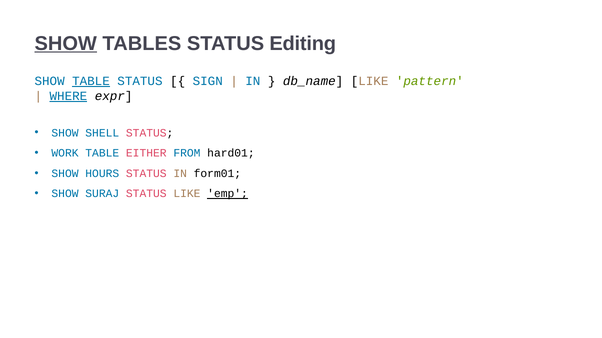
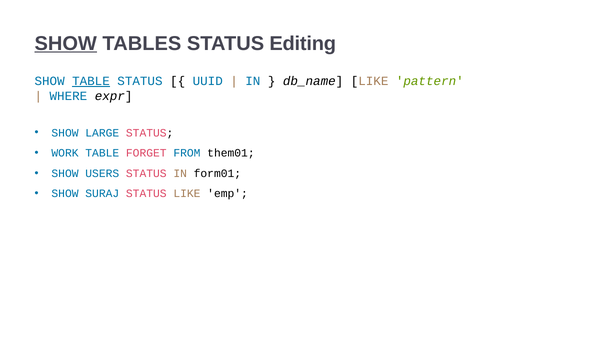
SIGN: SIGN -> UUID (208, 81)
WHERE underline: present -> none (68, 96)
SHELL: SHELL -> LARGE (102, 133)
EITHER: EITHER -> FORGET (146, 153)
hard01: hard01 -> them01 (231, 153)
HOURS: HOURS -> USERS (102, 174)
emp underline: present -> none (228, 194)
